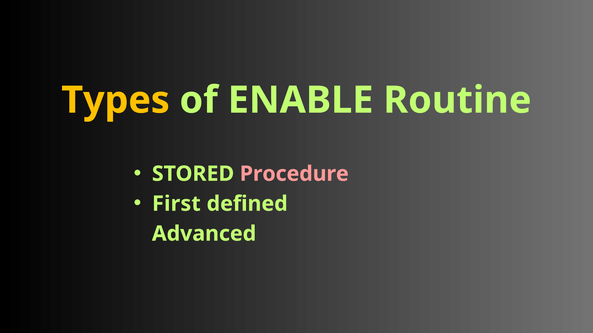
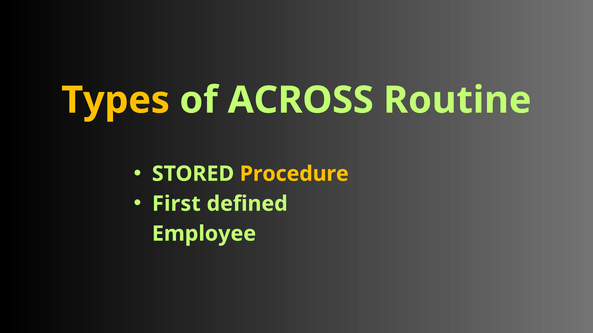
ENABLE: ENABLE -> ACROSS (301, 100)
Procedure colour: pink -> yellow (294, 174)
Advanced: Advanced -> Employee (204, 234)
